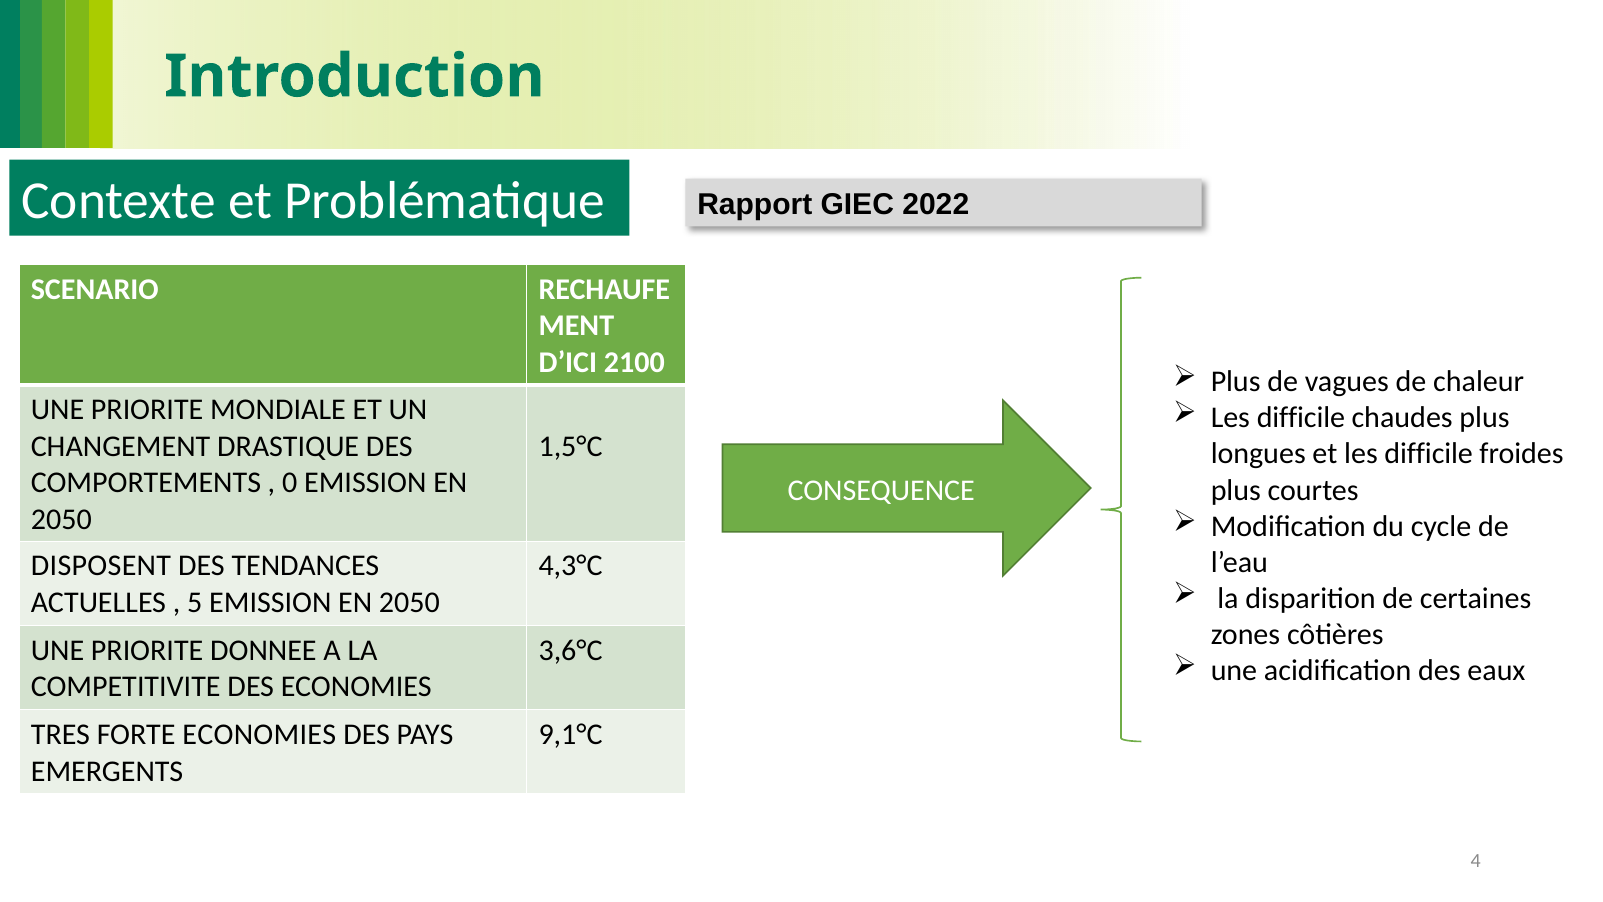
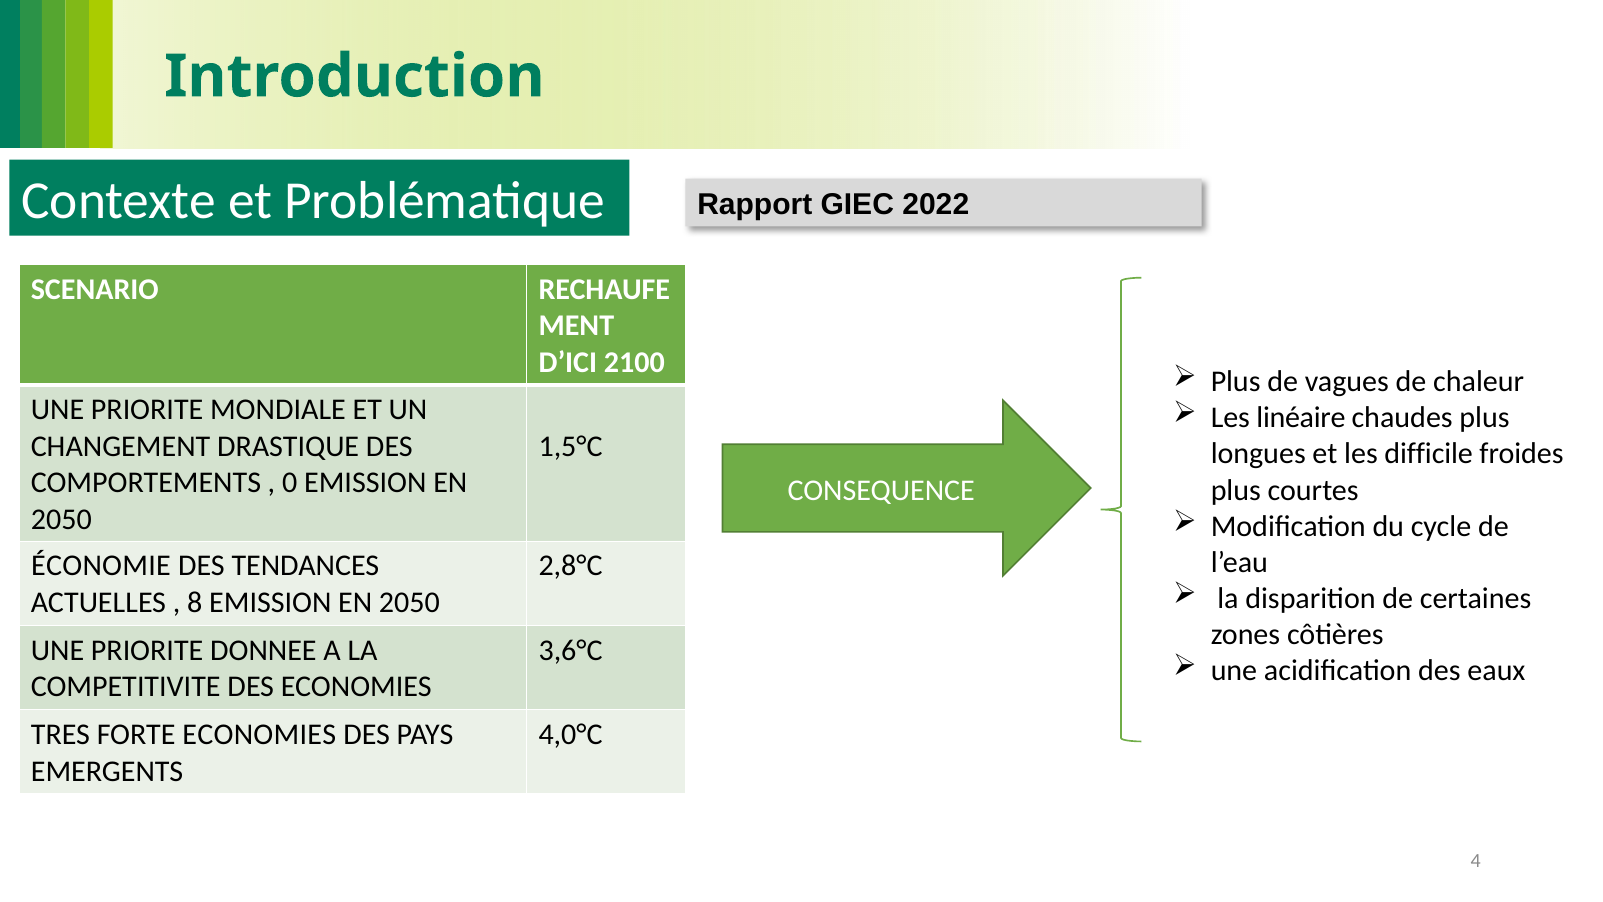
difficile: difficile -> linéaire (1301, 418)
DISPOSENT: DISPOSENT -> ÉCONOMIE (101, 566)
4,3°C: 4,3°C -> 2,8°C (571, 566)
5: 5 -> 8 (195, 603)
9,1°C: 9,1°C -> 4,0°C (571, 734)
